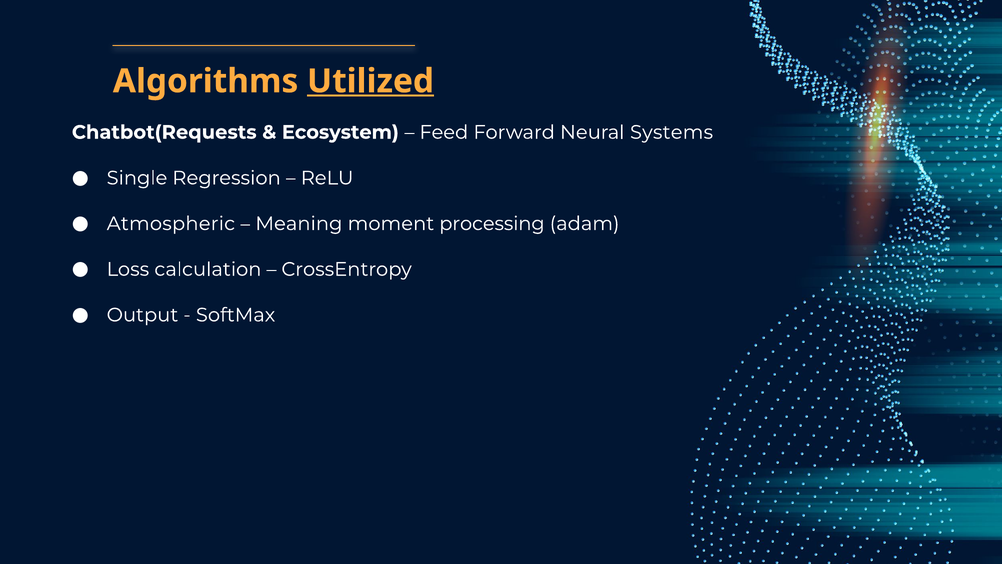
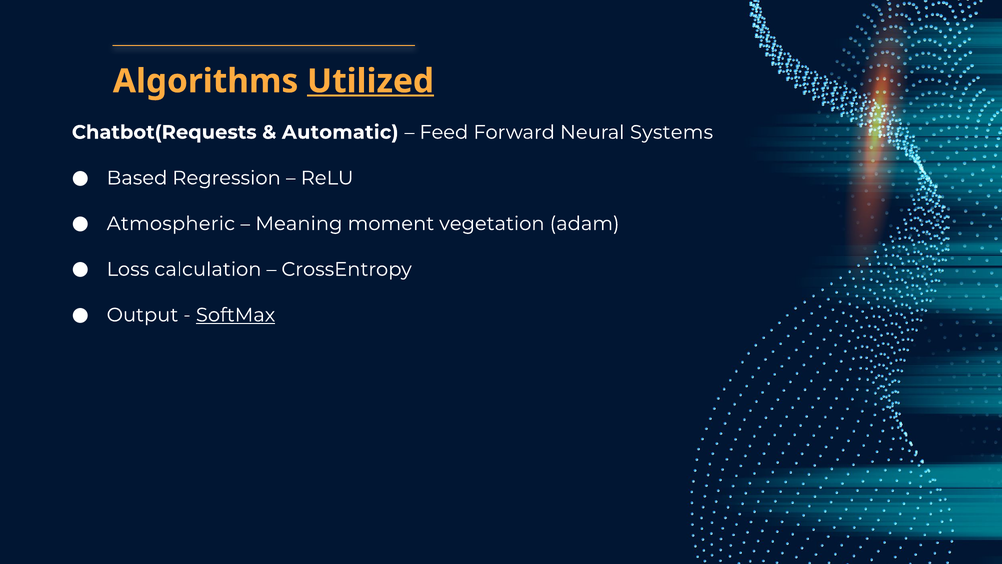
Ecosystem: Ecosystem -> Automatic (340, 132)
Single: Single -> Based (137, 178)
processing: processing -> vegetation (492, 224)
SoftMax underline: none -> present (236, 315)
